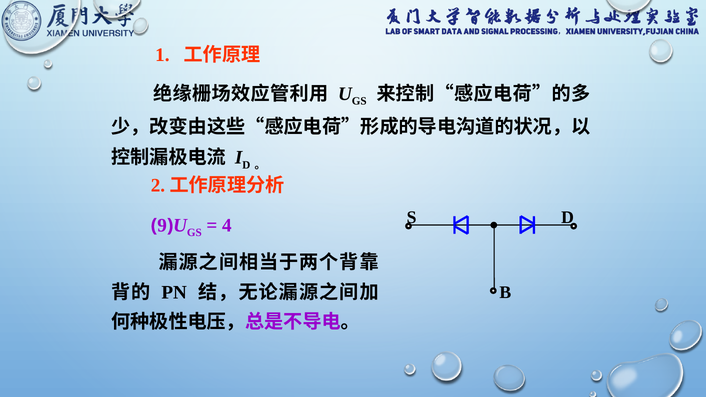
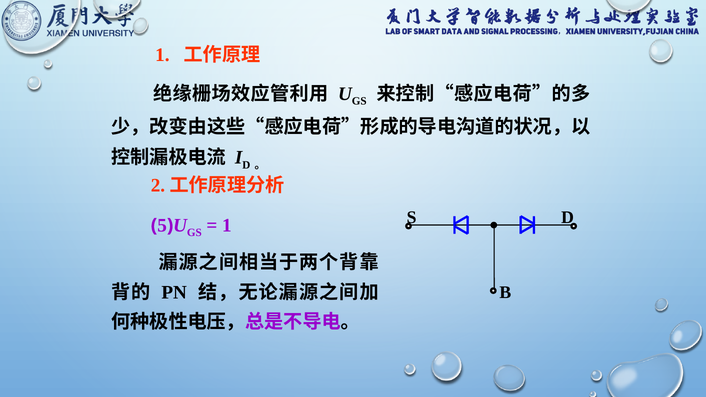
9: 9 -> 5 (162, 225)
4: 4 -> 1 (227, 225)
